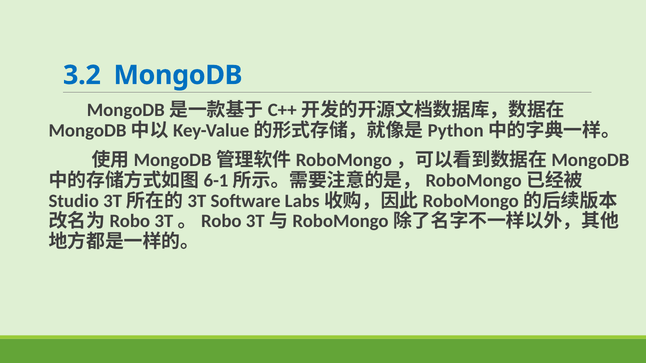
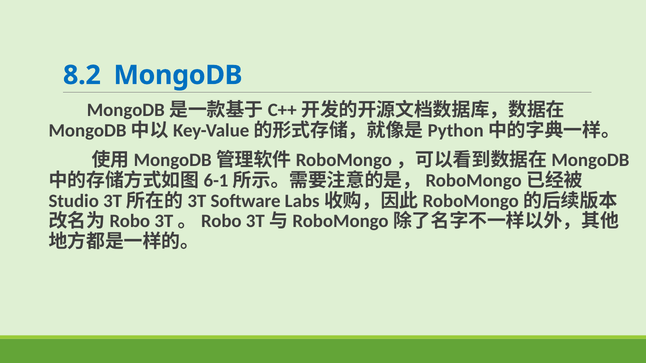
3.2: 3.2 -> 8.2 (82, 75)
